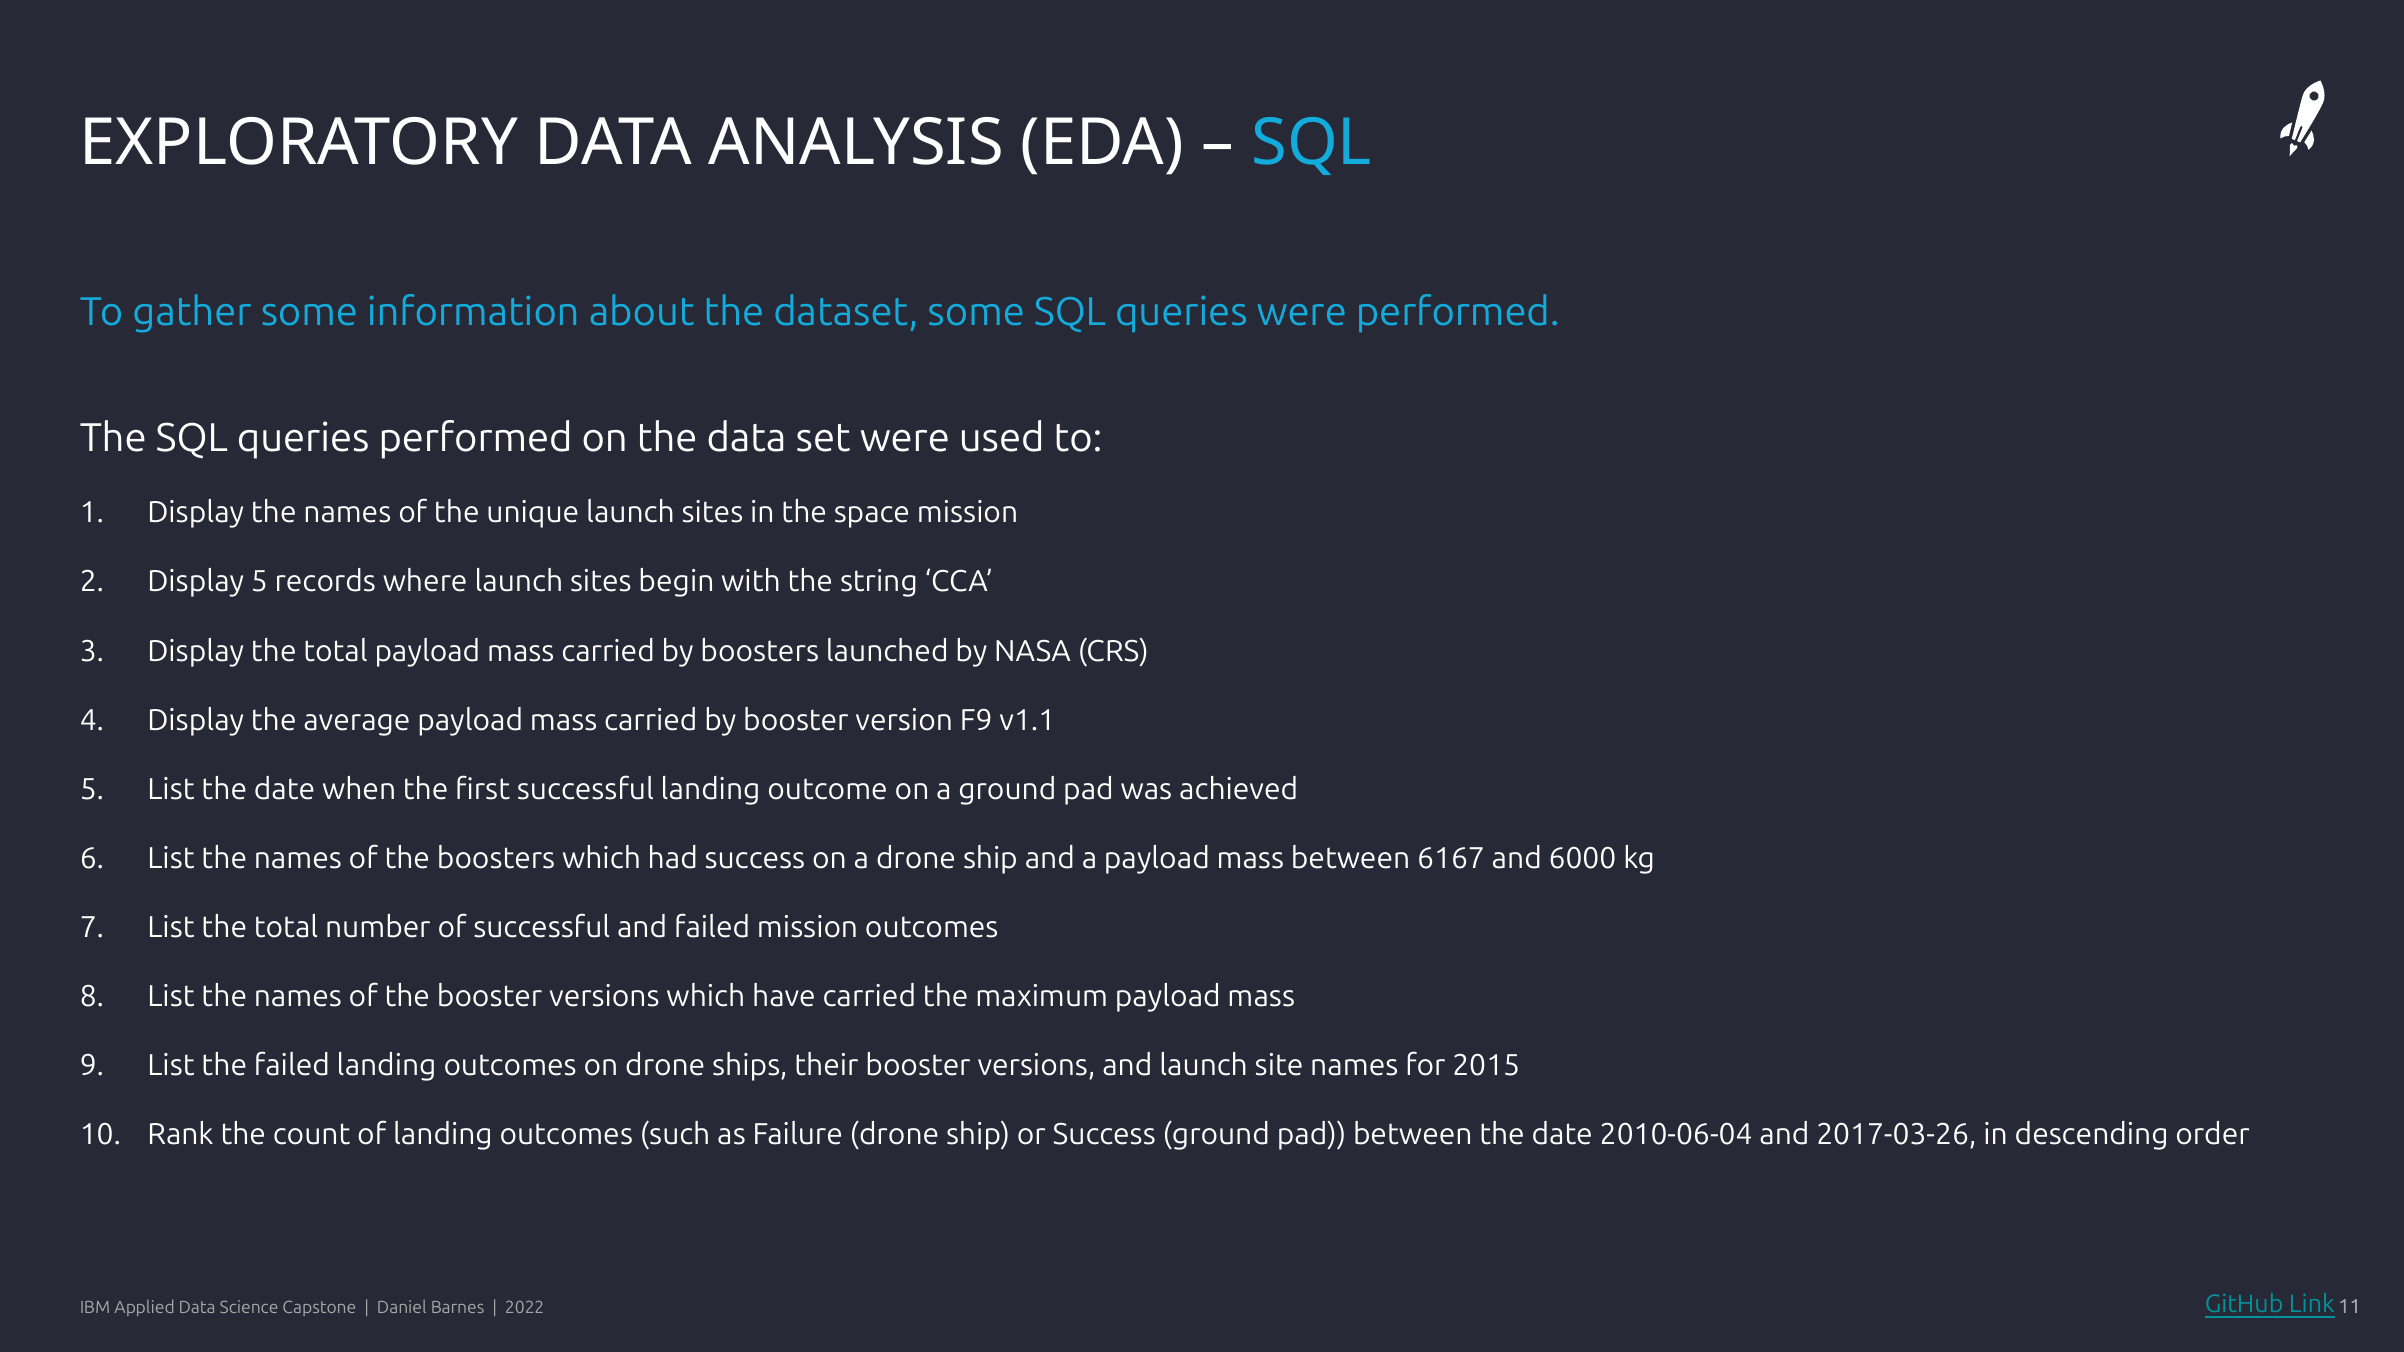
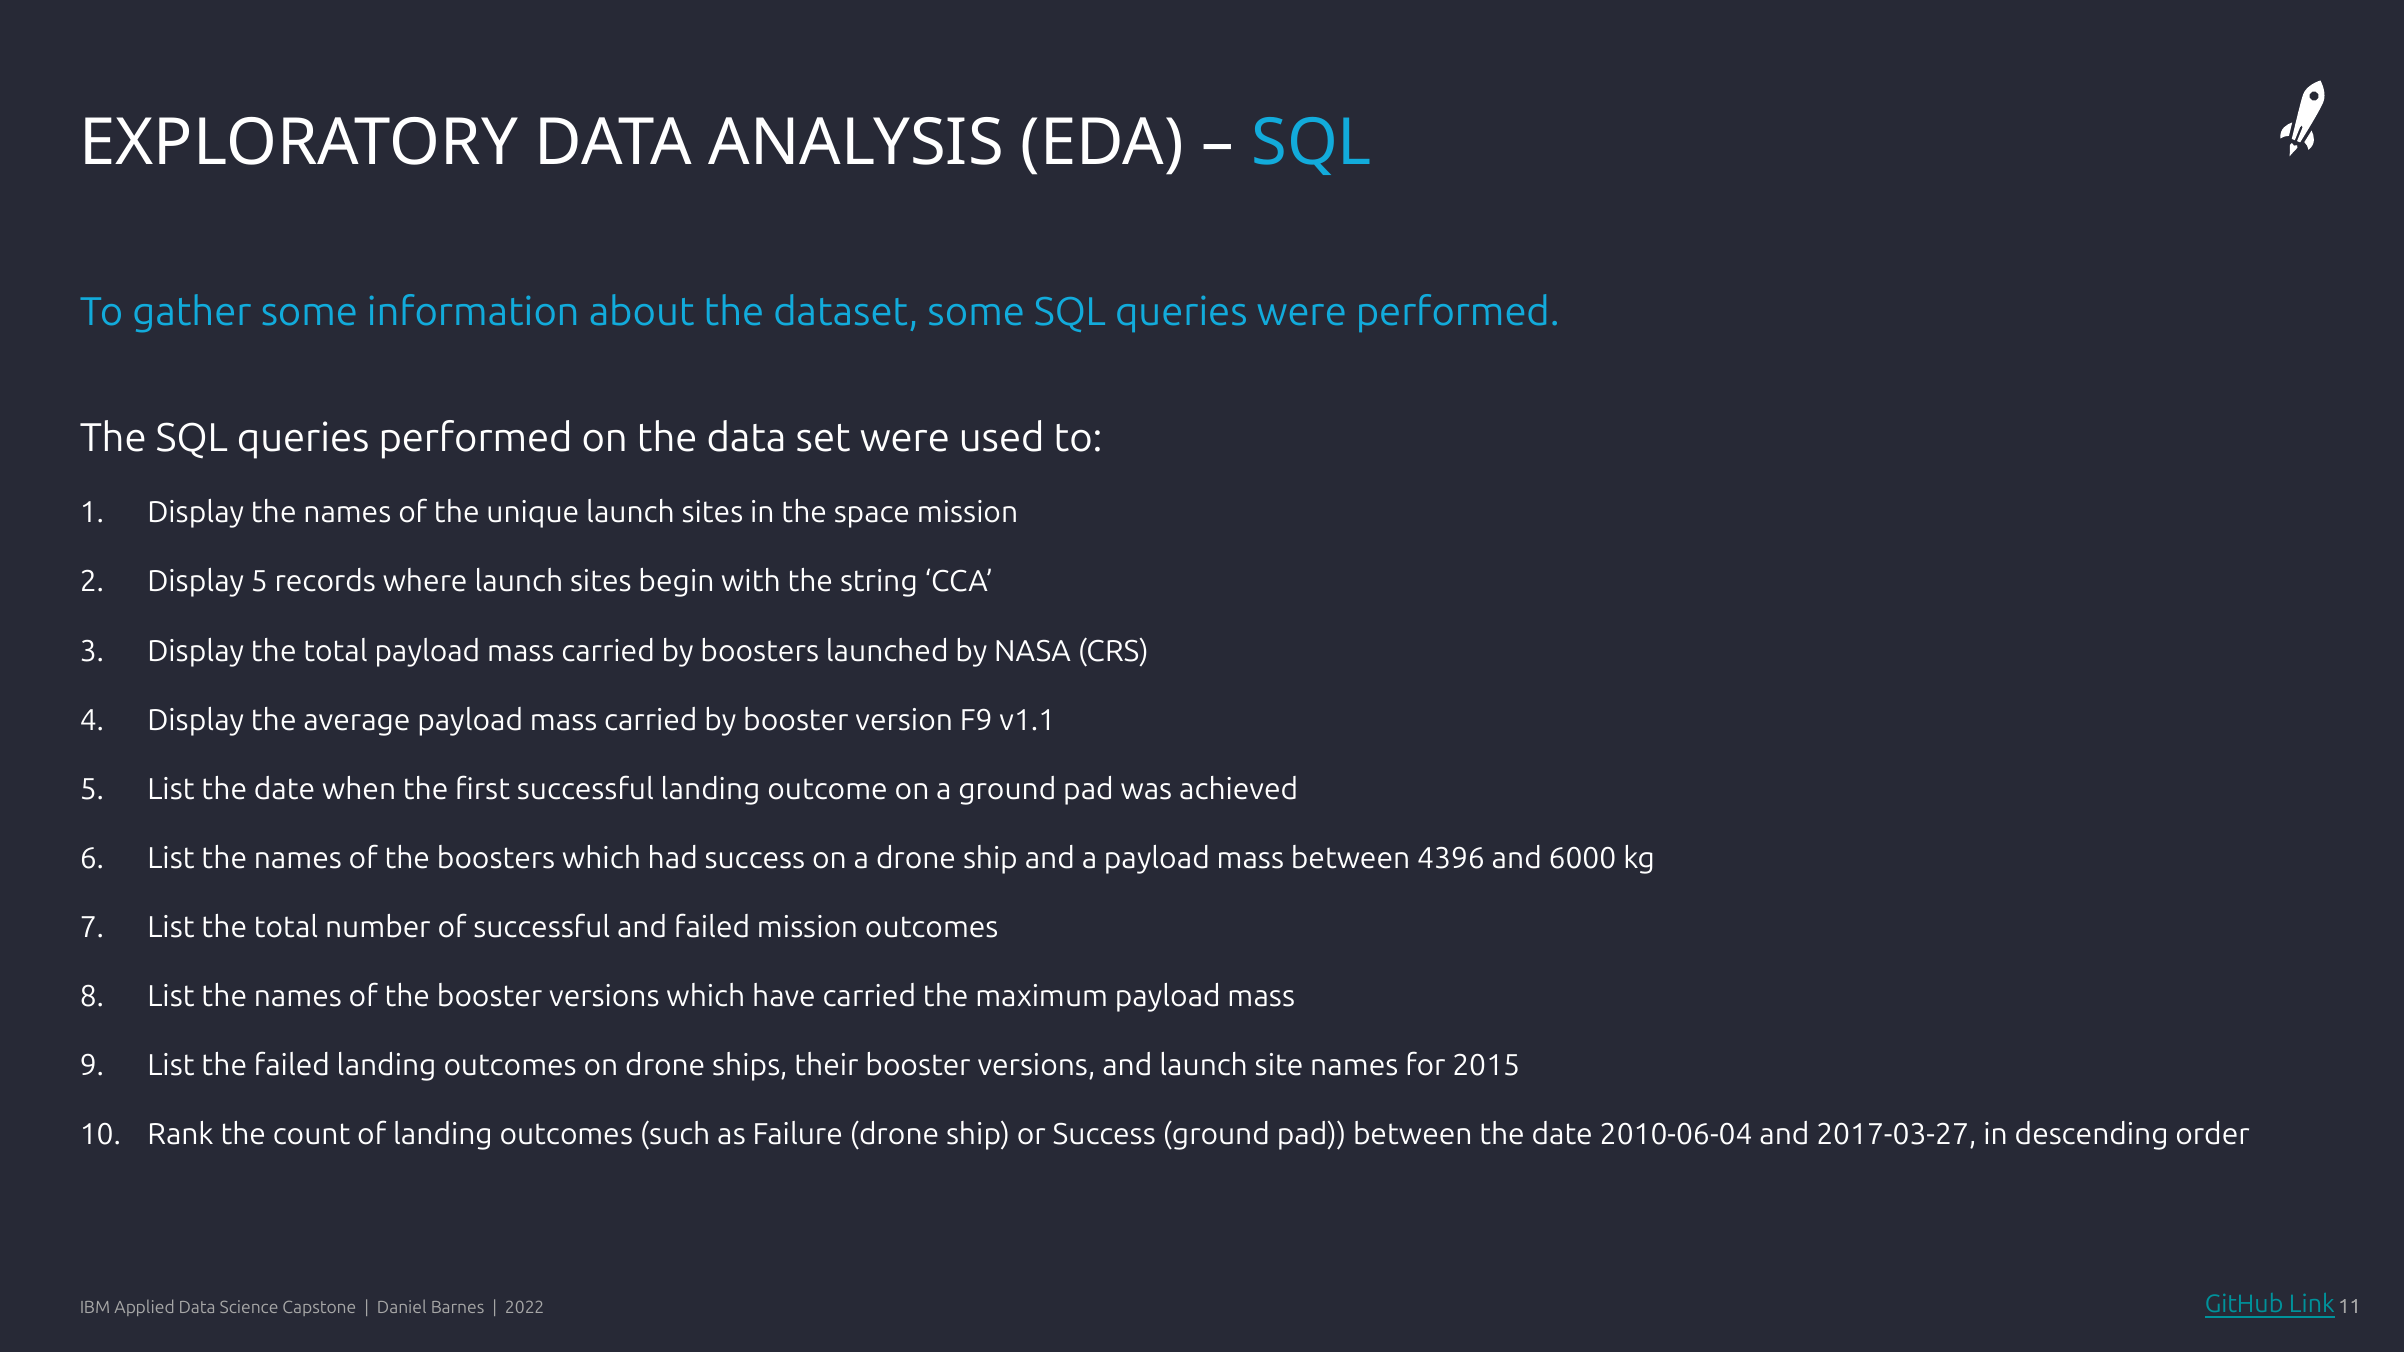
6167: 6167 -> 4396 (1451, 859)
2017-03-26: 2017-03-26 -> 2017-03-27 (1896, 1135)
